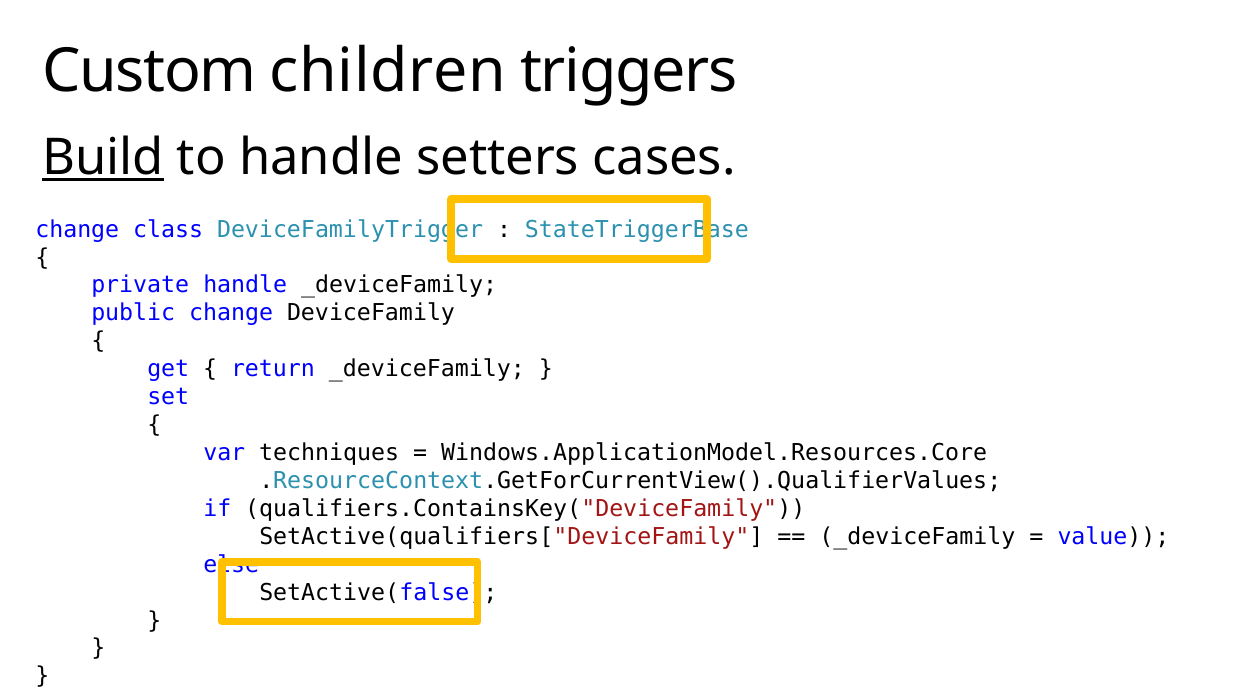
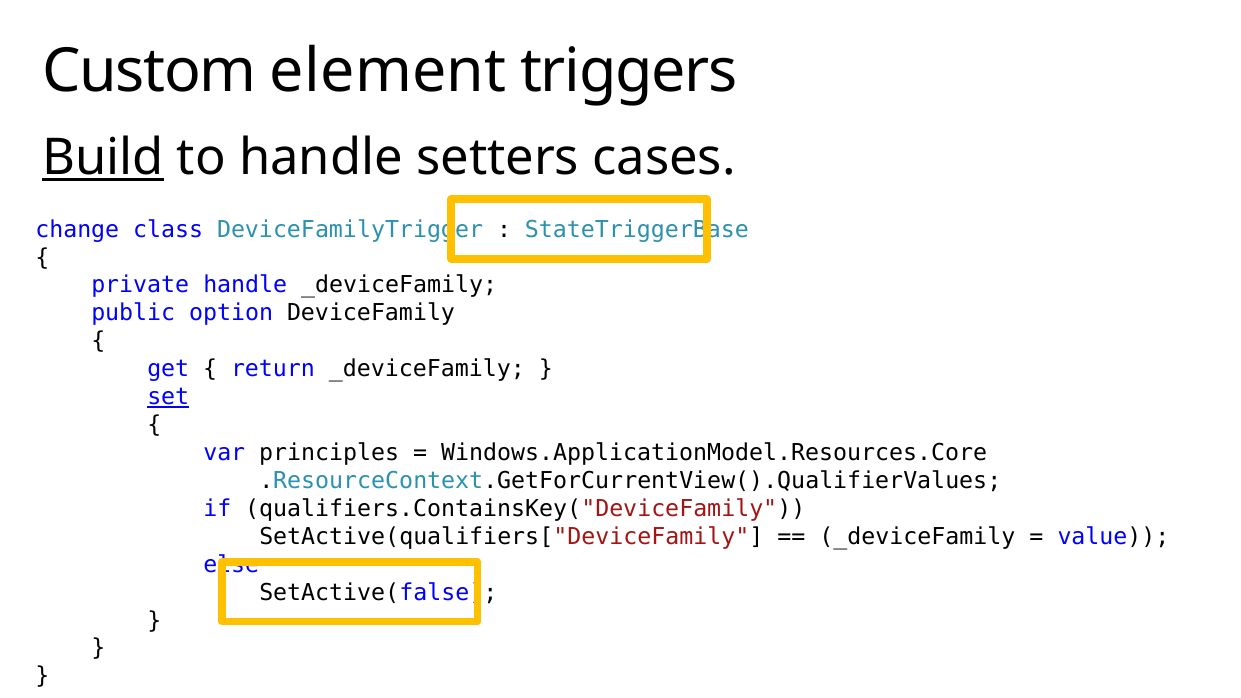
children: children -> element (388, 71)
public change: change -> option (231, 313)
set underline: none -> present (168, 397)
techniques: techniques -> principles (329, 453)
